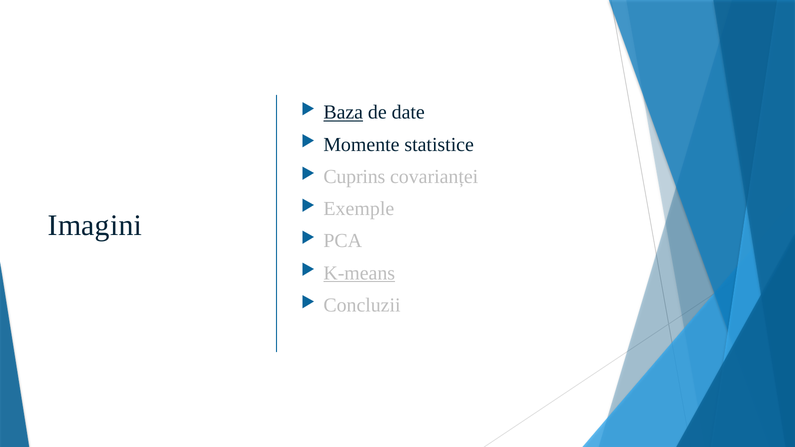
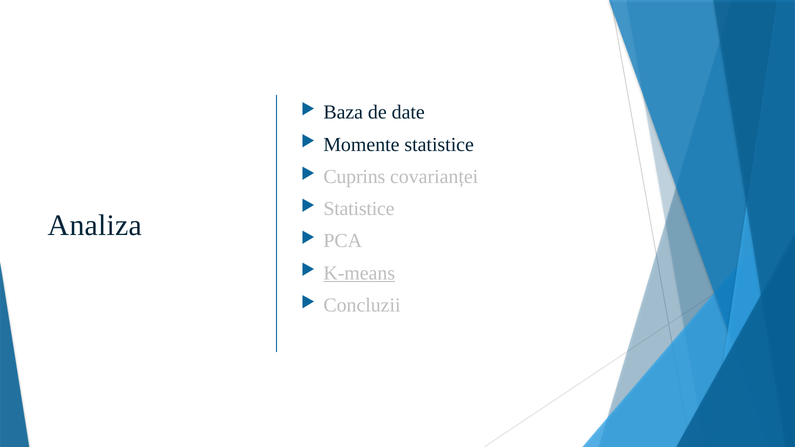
Baza underline: present -> none (343, 112)
Exemple: Exemple -> Statistice (359, 209)
Imagini: Imagini -> Analiza (95, 226)
